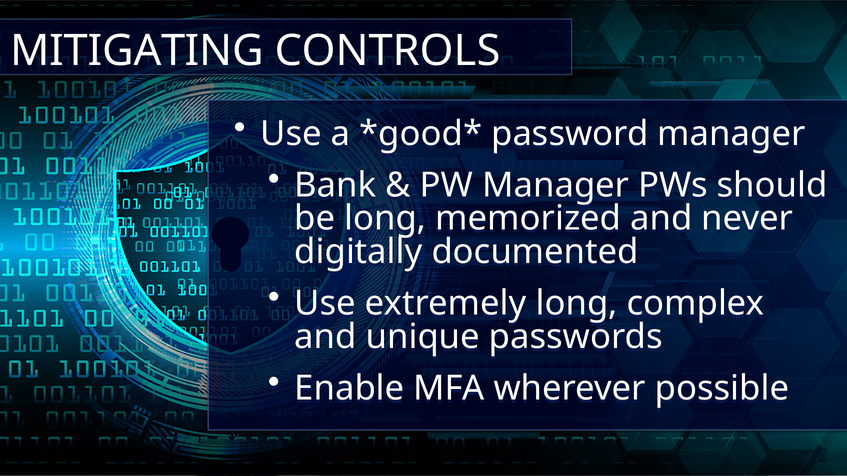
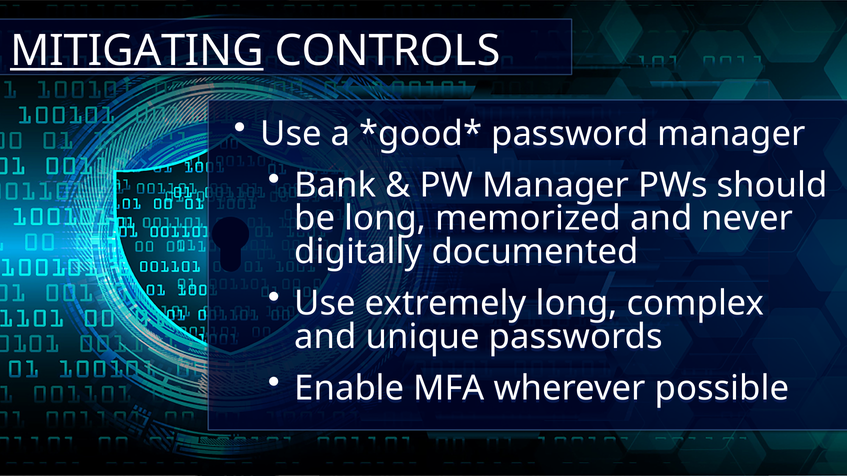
MITIGATING underline: none -> present (137, 51)
